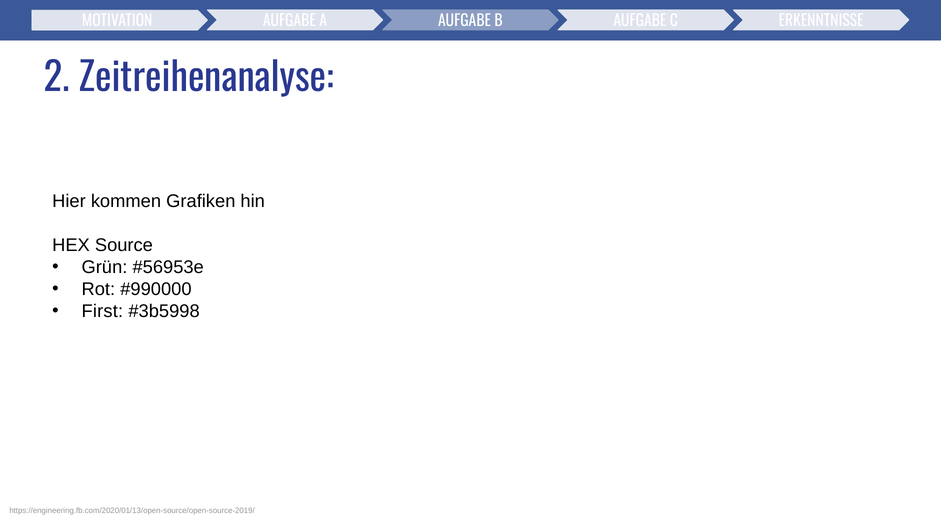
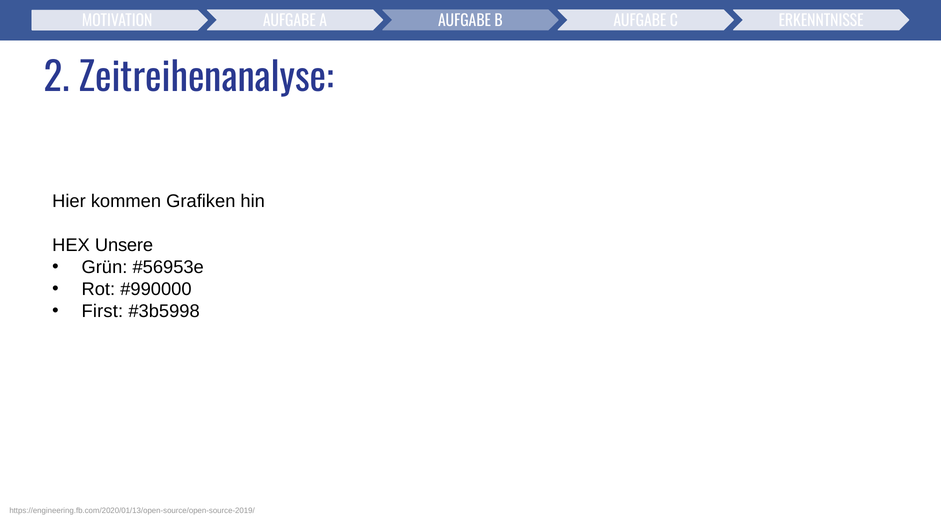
Source: Source -> Unsere (124, 245)
